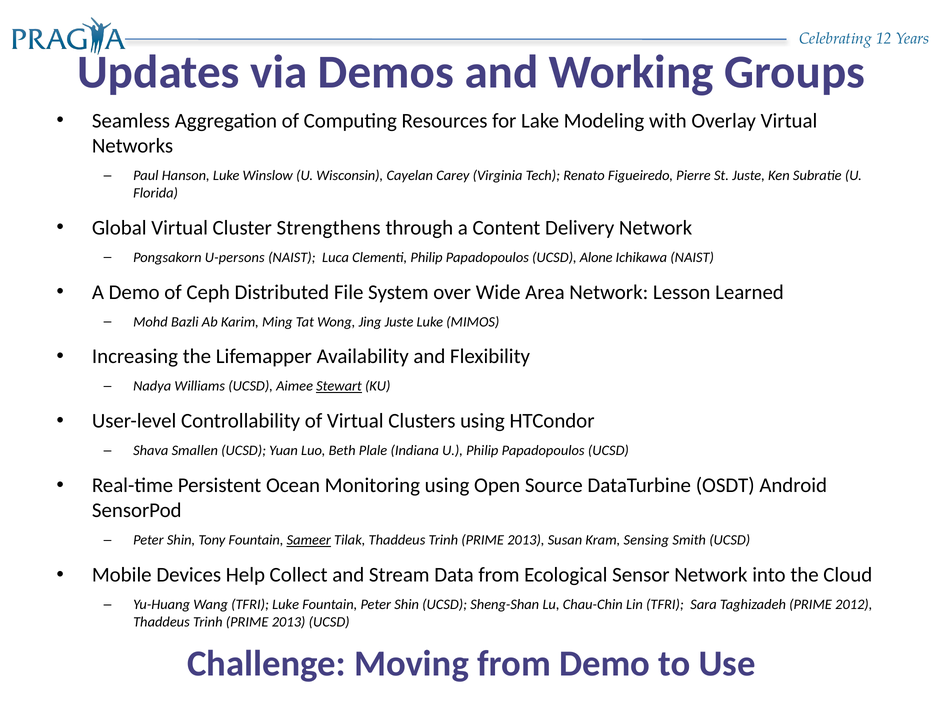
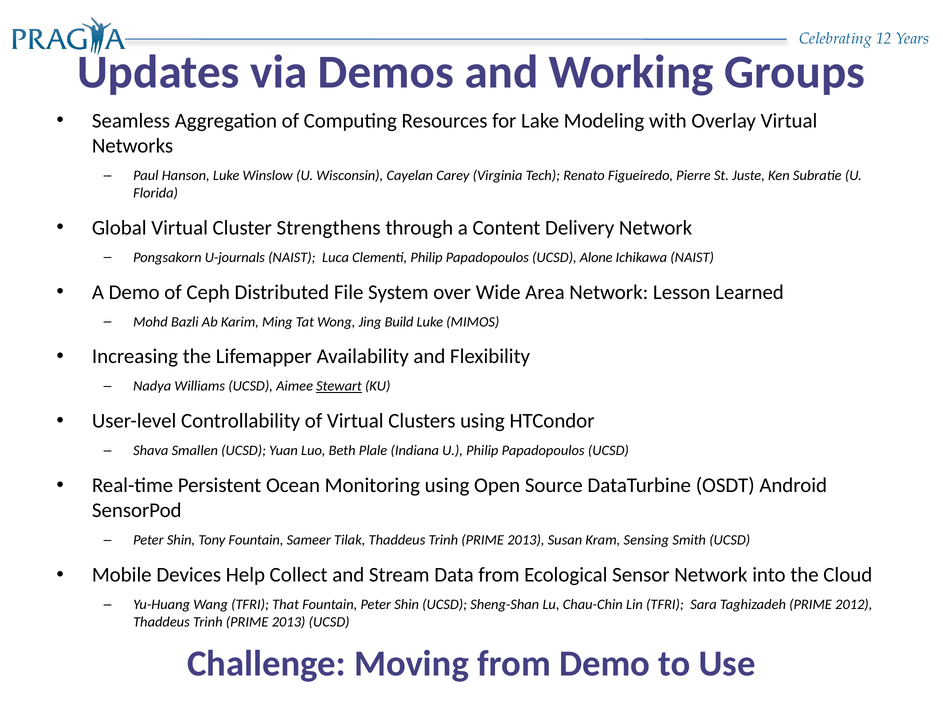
U-persons: U-persons -> U-journals (235, 257)
Jing Juste: Juste -> Build (399, 322)
Sameer underline: present -> none (309, 540)
TFRI Luke: Luke -> That (286, 605)
